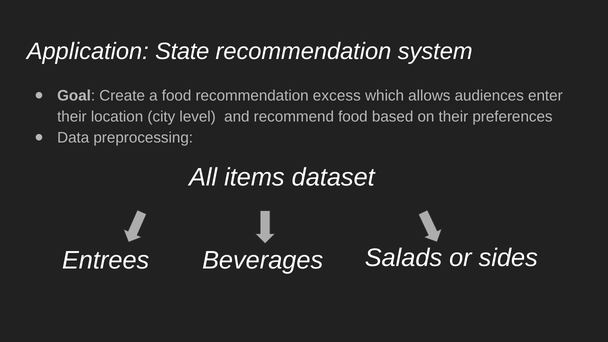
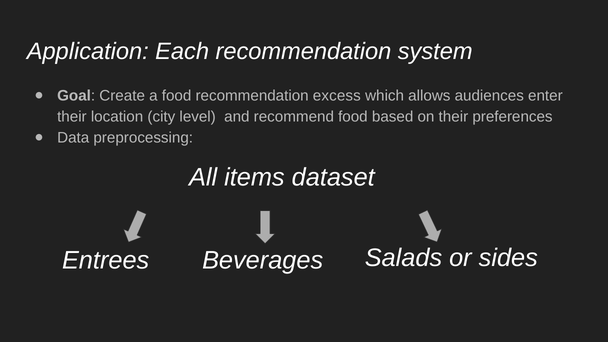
State: State -> Each (182, 52)
